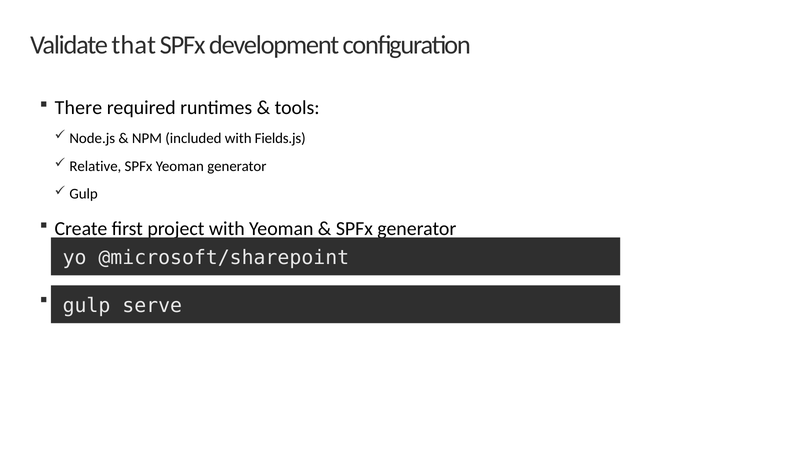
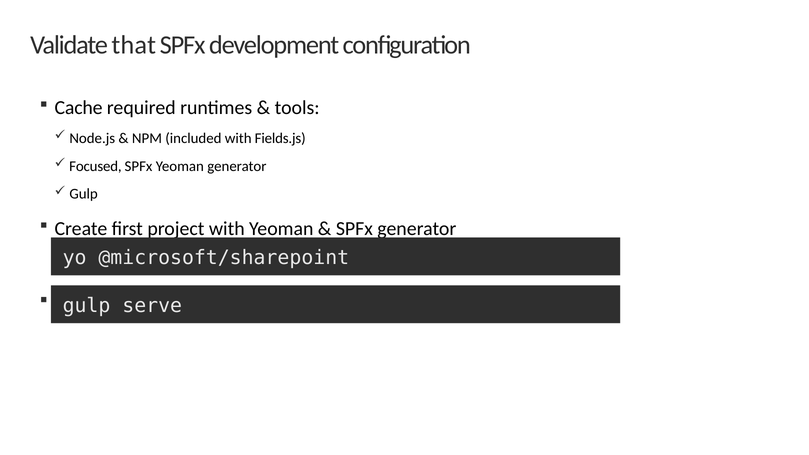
There: There -> Cache (79, 108)
Relative: Relative -> Focused (95, 166)
